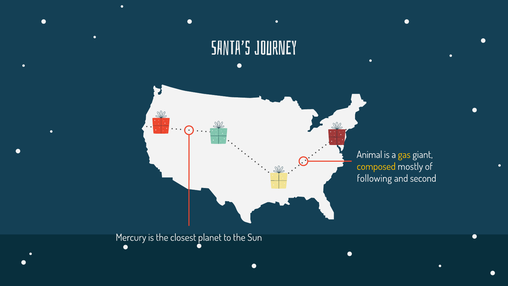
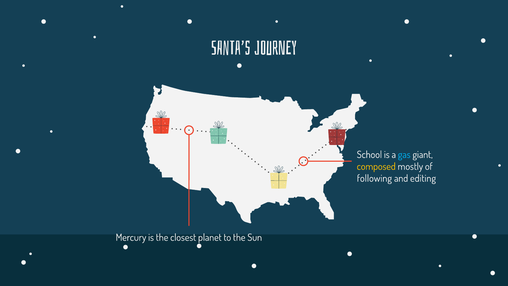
Animal: Animal -> School (369, 155)
gas colour: yellow -> light blue (404, 155)
second: second -> editing (423, 178)
